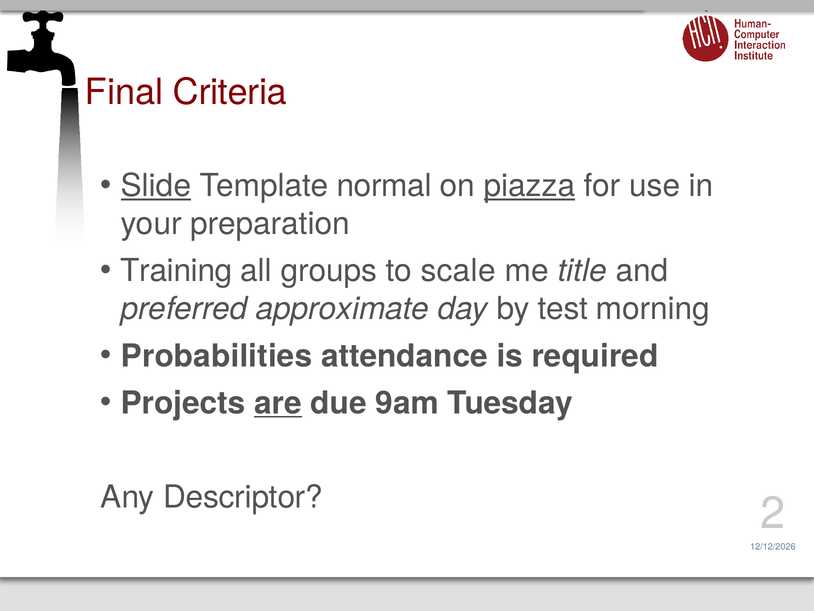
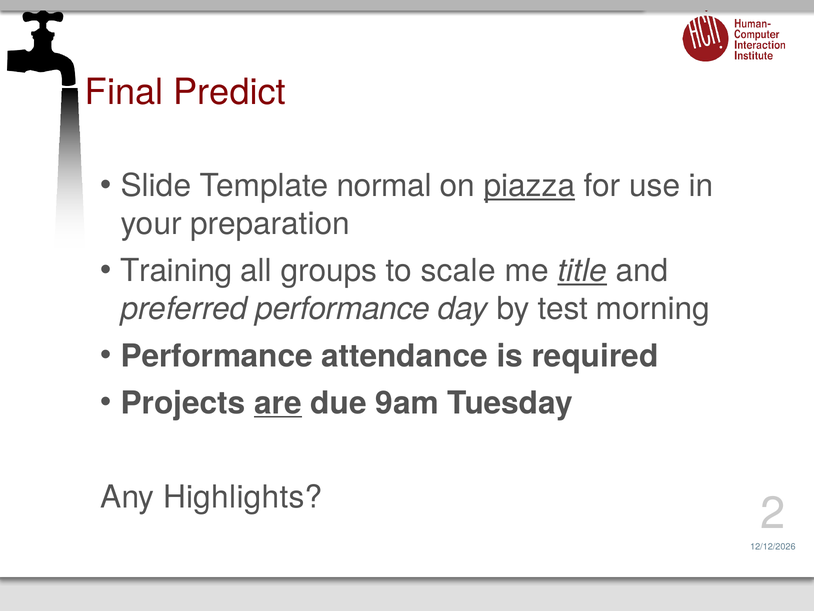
Criteria: Criteria -> Predict (230, 92)
Slide underline: present -> none (156, 186)
title underline: none -> present (582, 271)
preferred approximate: approximate -> performance (343, 309)
Probabilities: Probabilities -> Performance (217, 356)
Descriptor: Descriptor -> Highlights (243, 497)
